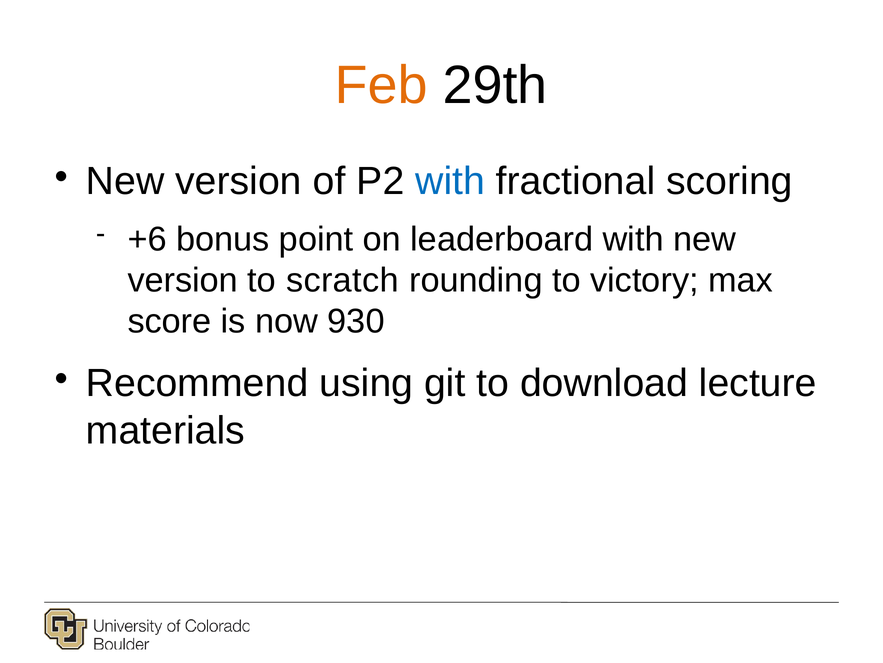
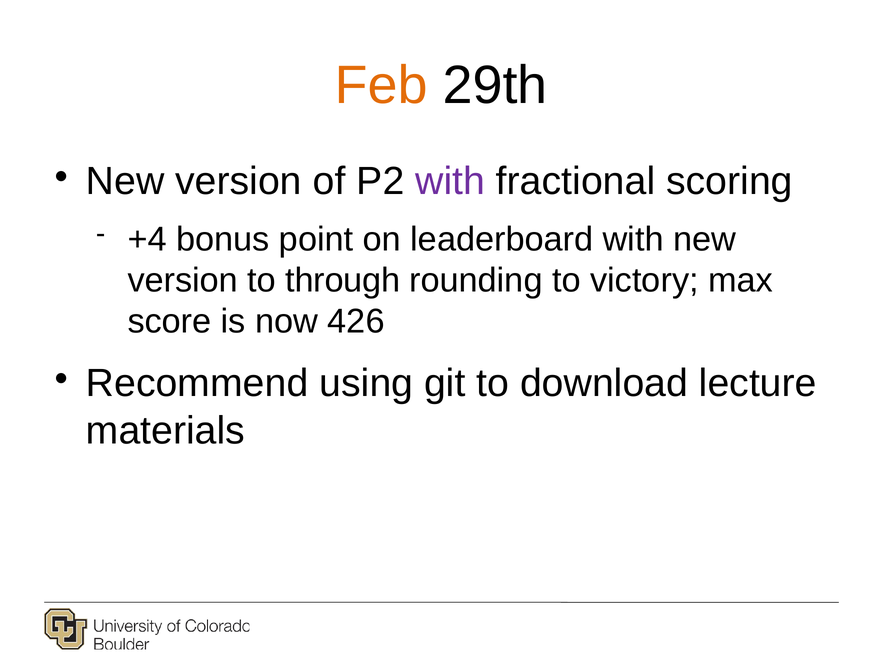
with colour: blue -> purple (450, 181)
+6: +6 -> +4 (147, 239)
scratch: scratch -> through (343, 280)
930: 930 -> 426 (356, 321)
